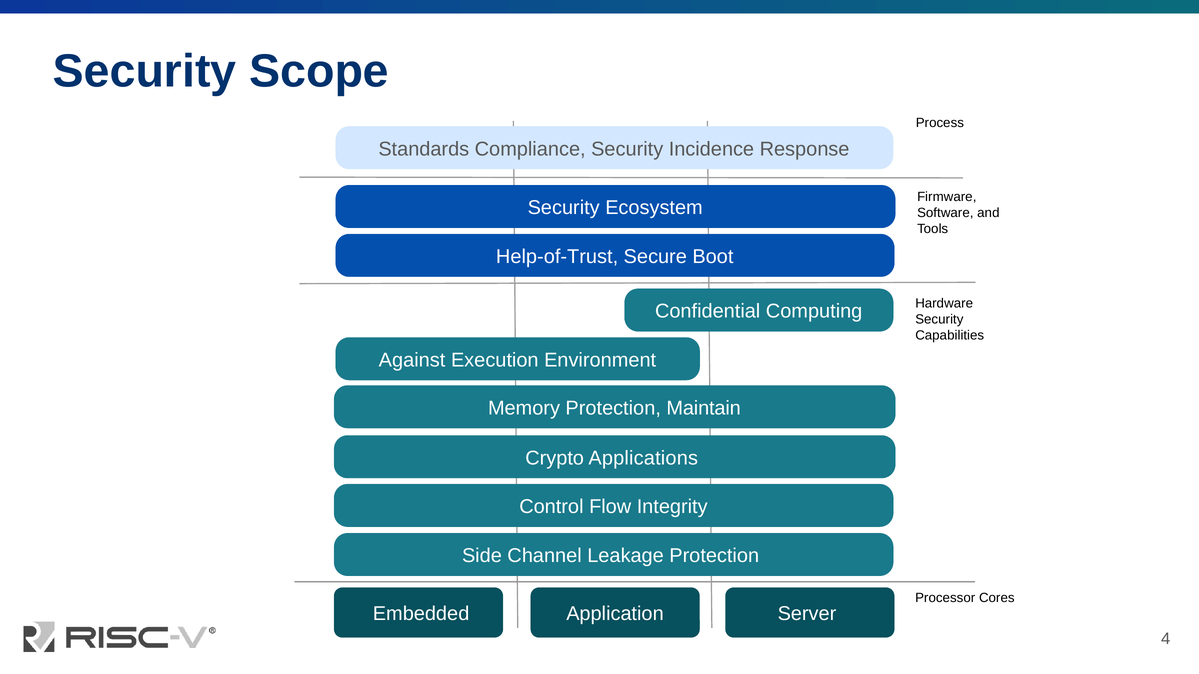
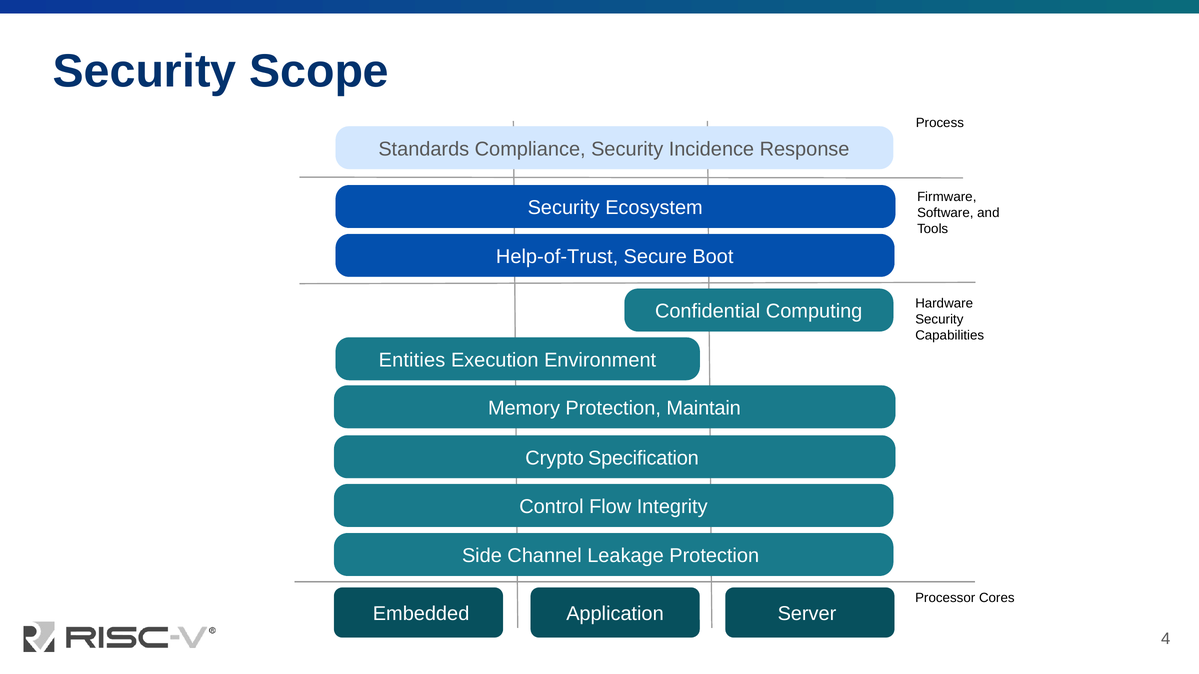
Against: Against -> Entities (412, 360)
Applications: Applications -> Specification (643, 458)
